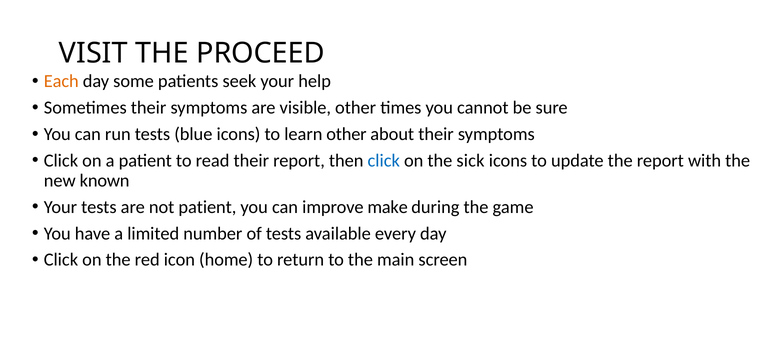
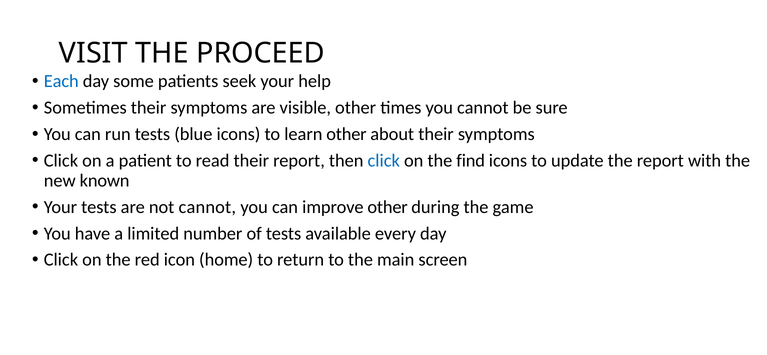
Each colour: orange -> blue (61, 81)
sick: sick -> find (471, 160)
not patient: patient -> cannot (207, 207)
improve make: make -> other (388, 207)
